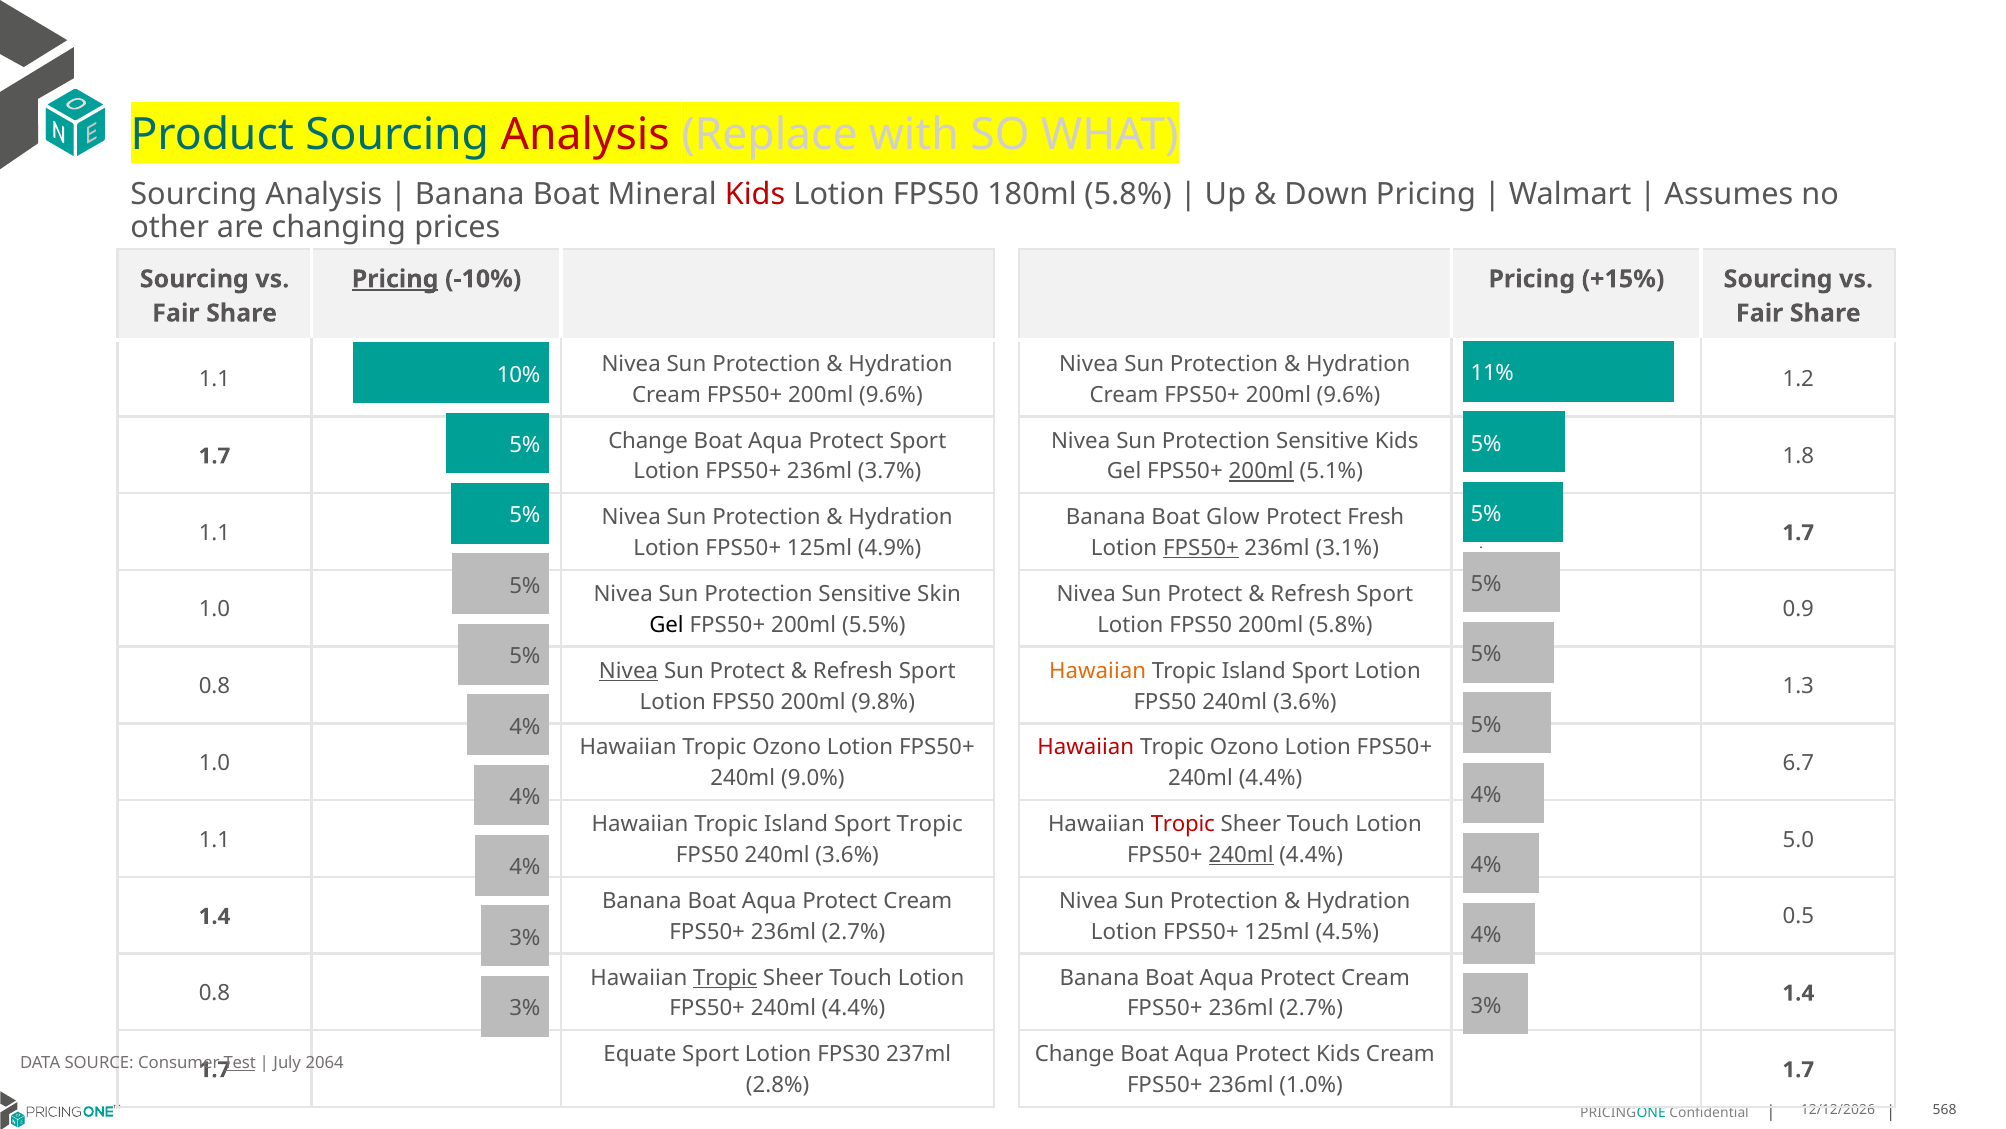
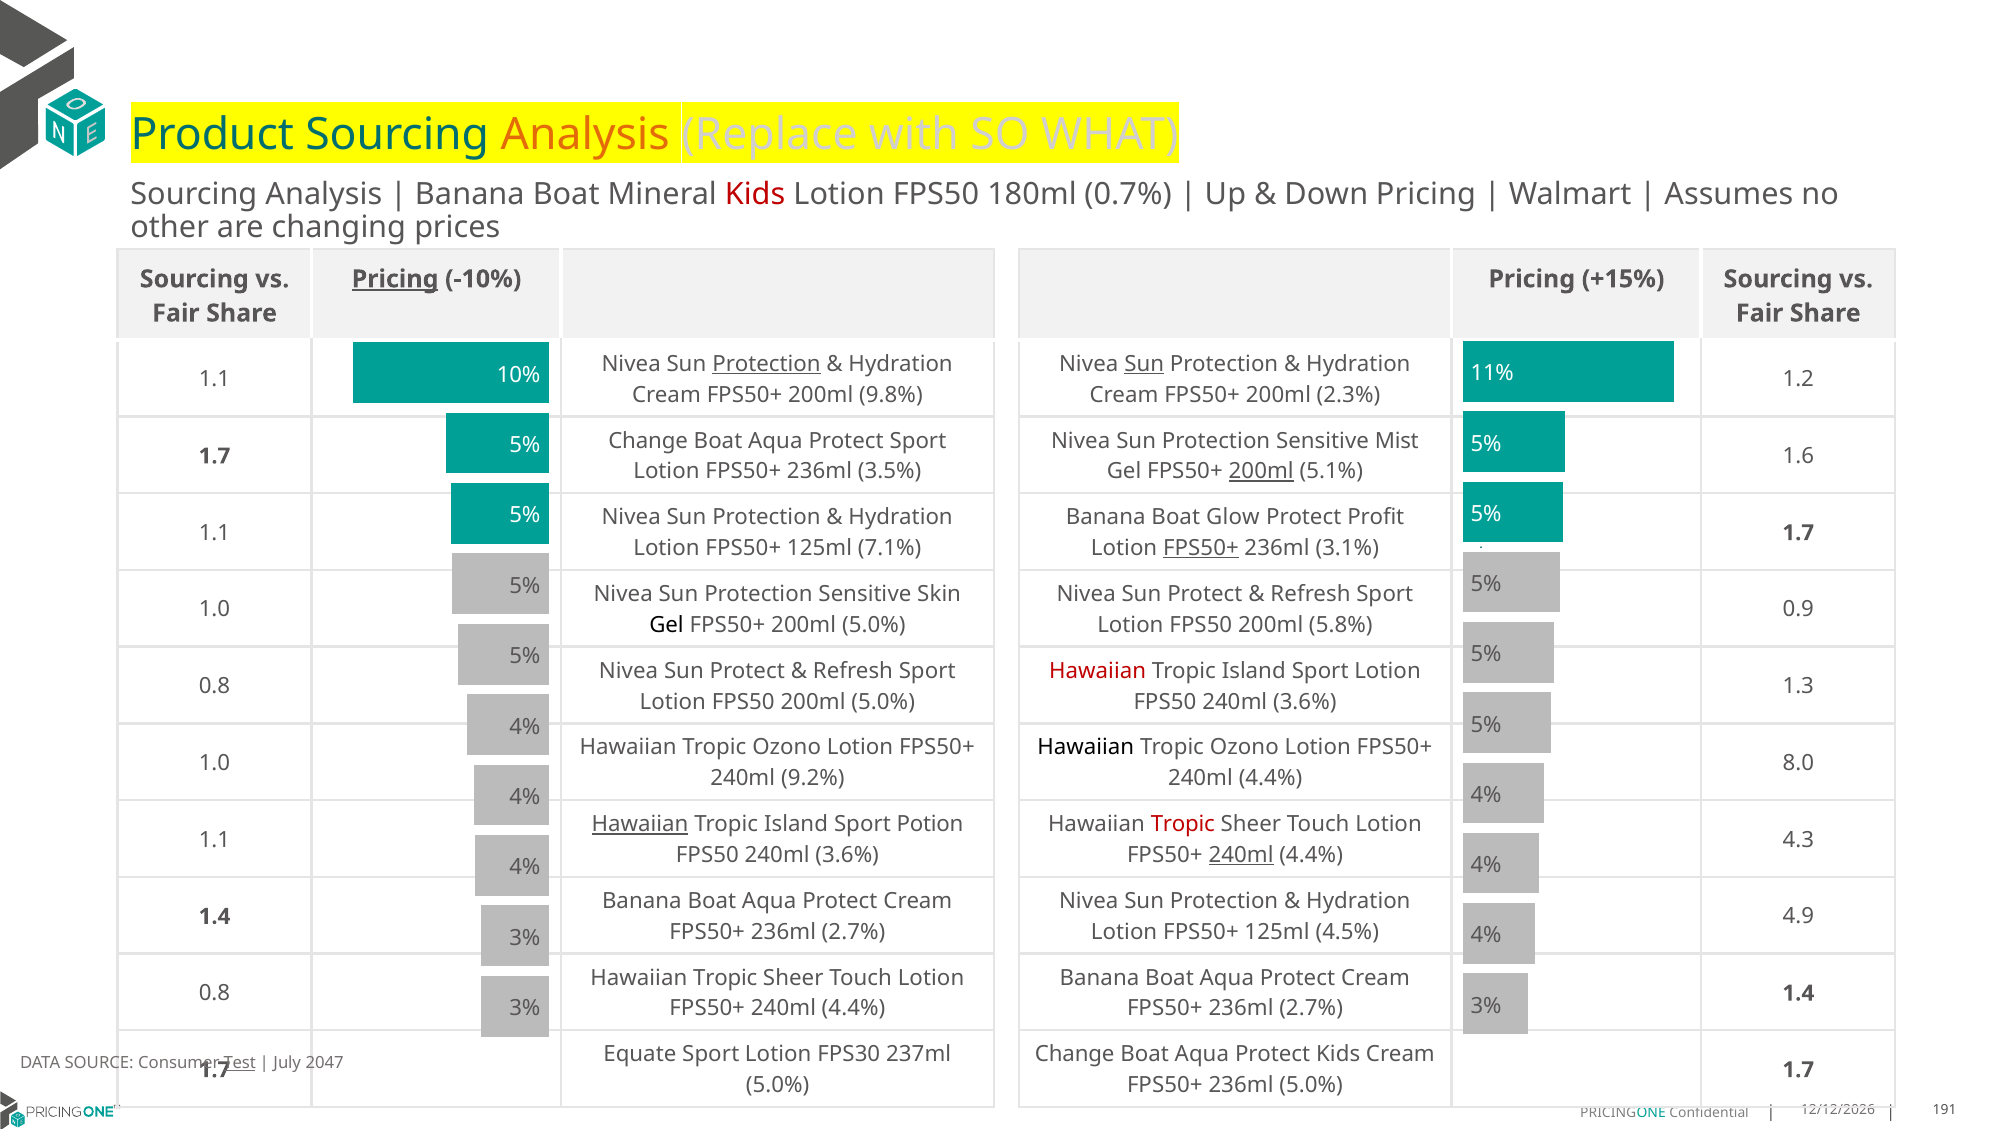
Analysis colour: red -> orange (585, 135)
180ml 5.8%: 5.8% -> 0.7% (1128, 194)
Protection underline: none -> present (766, 364)
Sun underline: none -> present (1144, 364)
9.6%: 9.6% -> 9.8% (891, 395)
9.6%: 9.6% -> 2.3% (1348, 395)
Sensitive Kids: Kids -> Mist (1397, 440)
1.8: 1.8 -> 1.6 (1798, 456)
3.7%: 3.7% -> 3.5% (890, 471)
Fresh: Fresh -> Profit (1376, 517)
4.9%: 4.9% -> 7.1% (890, 548)
FPS50+ 200ml 5.5%: 5.5% -> 5.0% (874, 625)
Nivea underline: present -> none (629, 671)
Hawaiian colour: orange -> red (1098, 671)
FPS50 200ml 9.8%: 9.8% -> 5.0% (883, 701)
Hawaiian colour: red -> black (1086, 747)
6.7: 6.7 -> 8.0 (1798, 763)
9.0%: 9.0% -> 9.2% (813, 778)
Hawaiian underline: none -> present (640, 824)
Sport Tropic: Tropic -> Potion (930, 824)
5.0: 5.0 -> 4.3 (1798, 839)
0.5: 0.5 -> 4.9 (1798, 916)
Tropic underline: present -> none (725, 977)
2064: 2064 -> 2047 (325, 1063)
2.8%: 2.8% -> 5.0% (778, 1085)
236ml 1.0%: 1.0% -> 5.0% (1311, 1085)
568: 568 -> 191 (1945, 1109)
